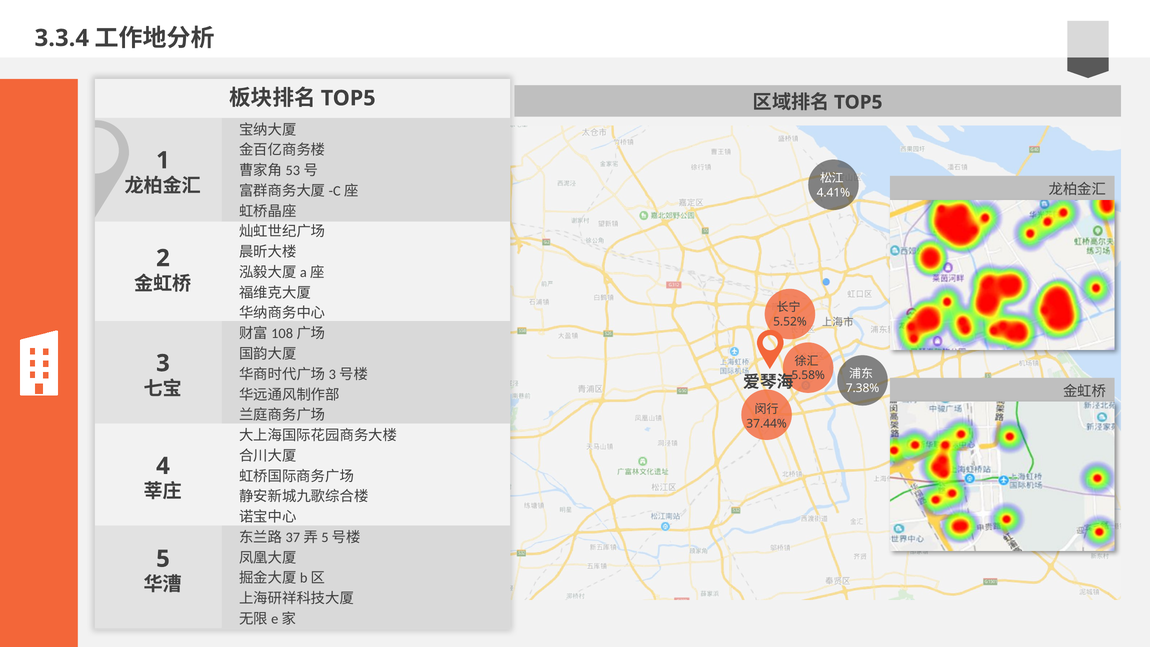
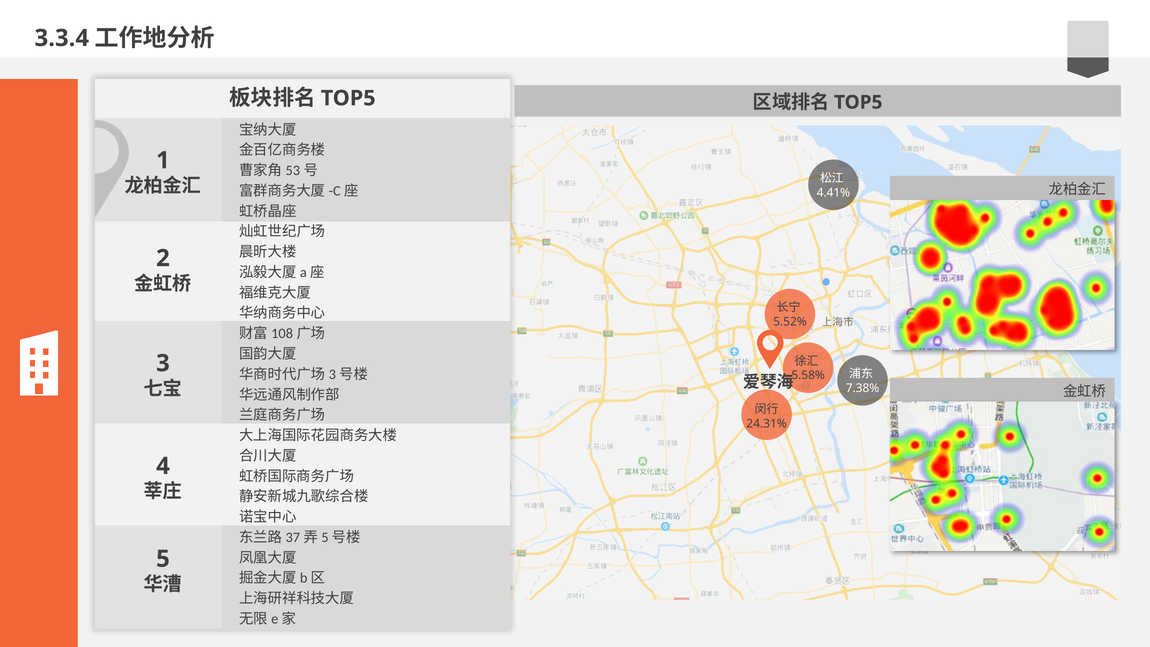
37.44%: 37.44% -> 24.31% (767, 424)
